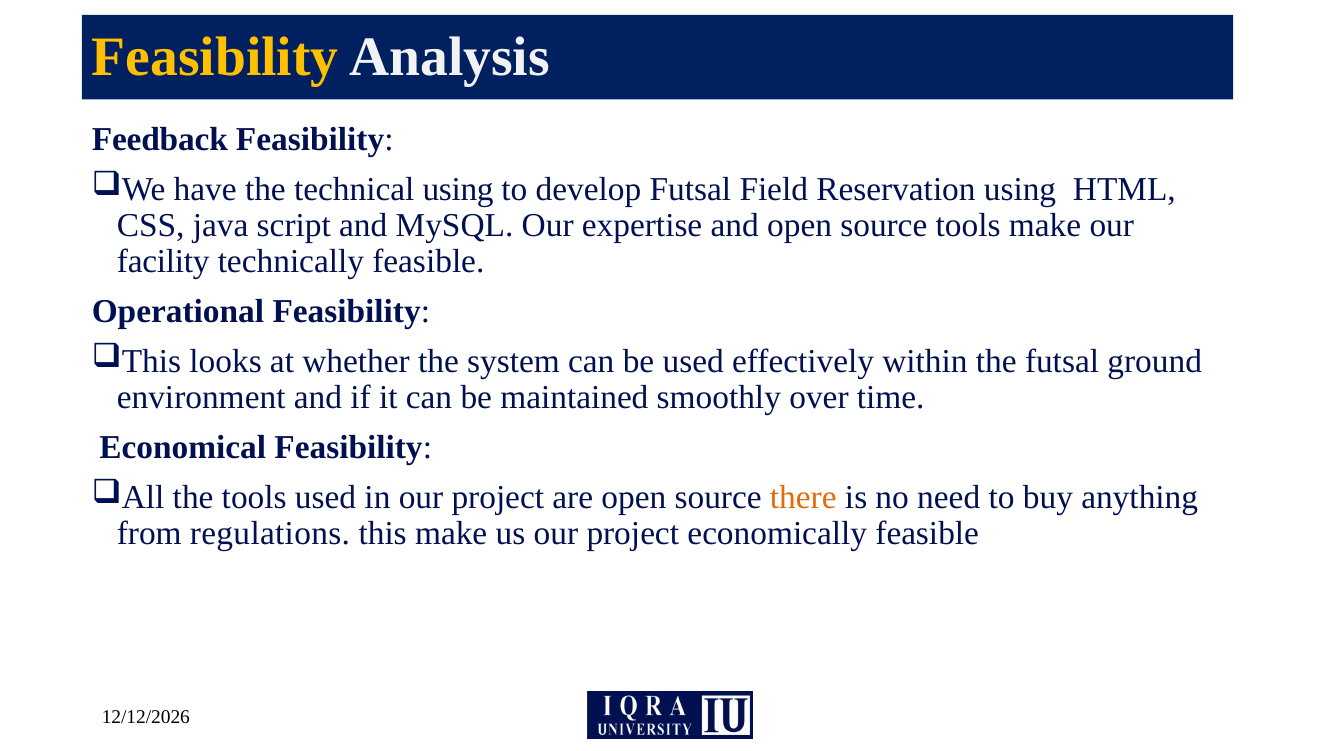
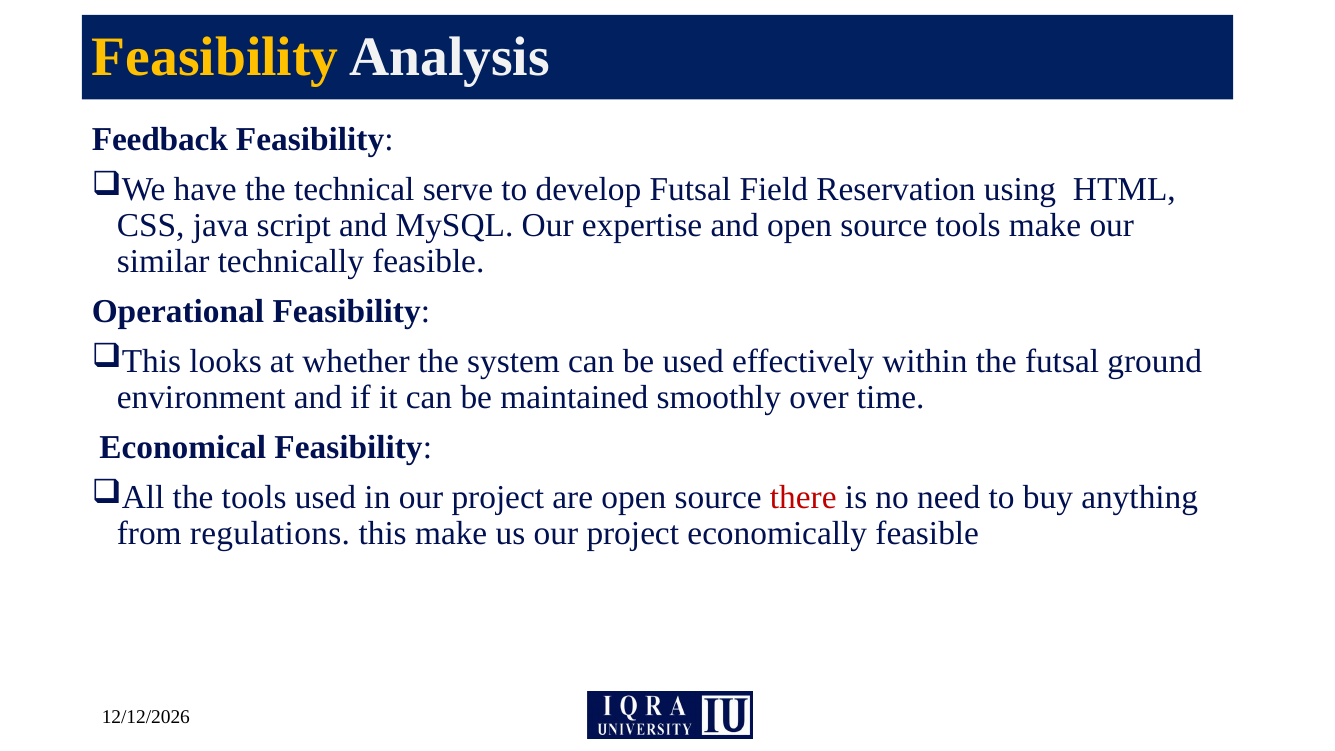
technical using: using -> serve (458, 189)
facility: facility -> similar (163, 261)
there colour: orange -> red (803, 497)
